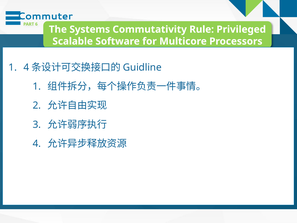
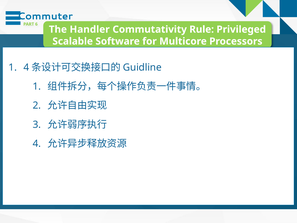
Systems: Systems -> Handler (90, 29)
